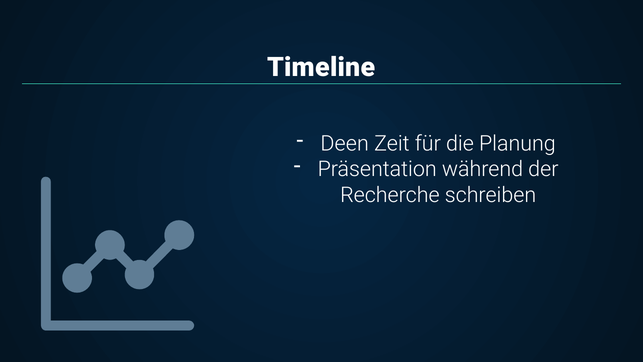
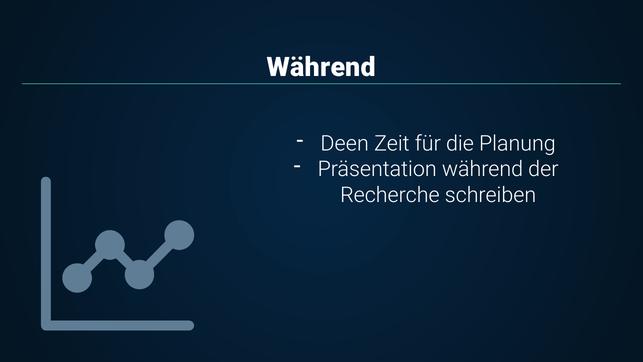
Timeline: Timeline -> Während (321, 67)
